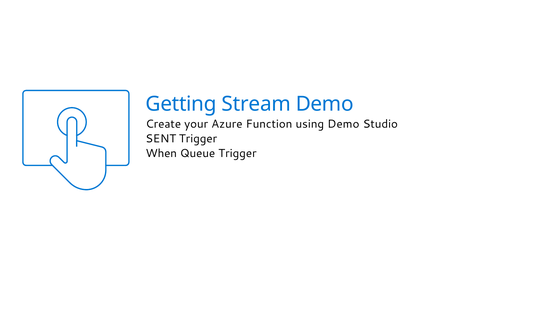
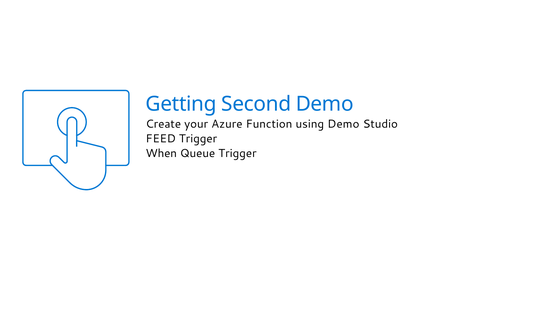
Stream: Stream -> Second (256, 104)
SENT: SENT -> FEED (161, 139)
